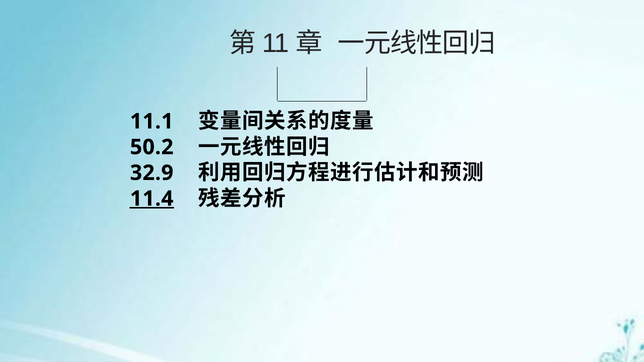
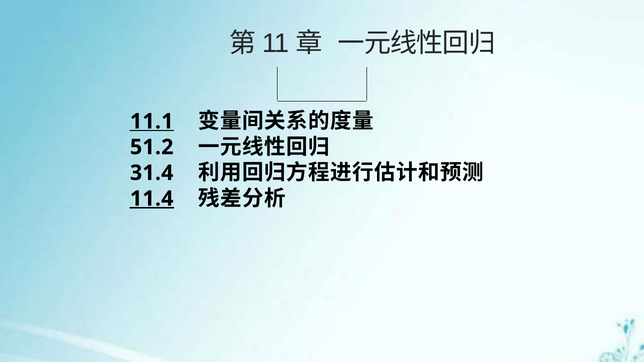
11.1 underline: none -> present (152, 121)
50.2: 50.2 -> 51.2 (152, 147)
32.9: 32.9 -> 31.4 (152, 173)
